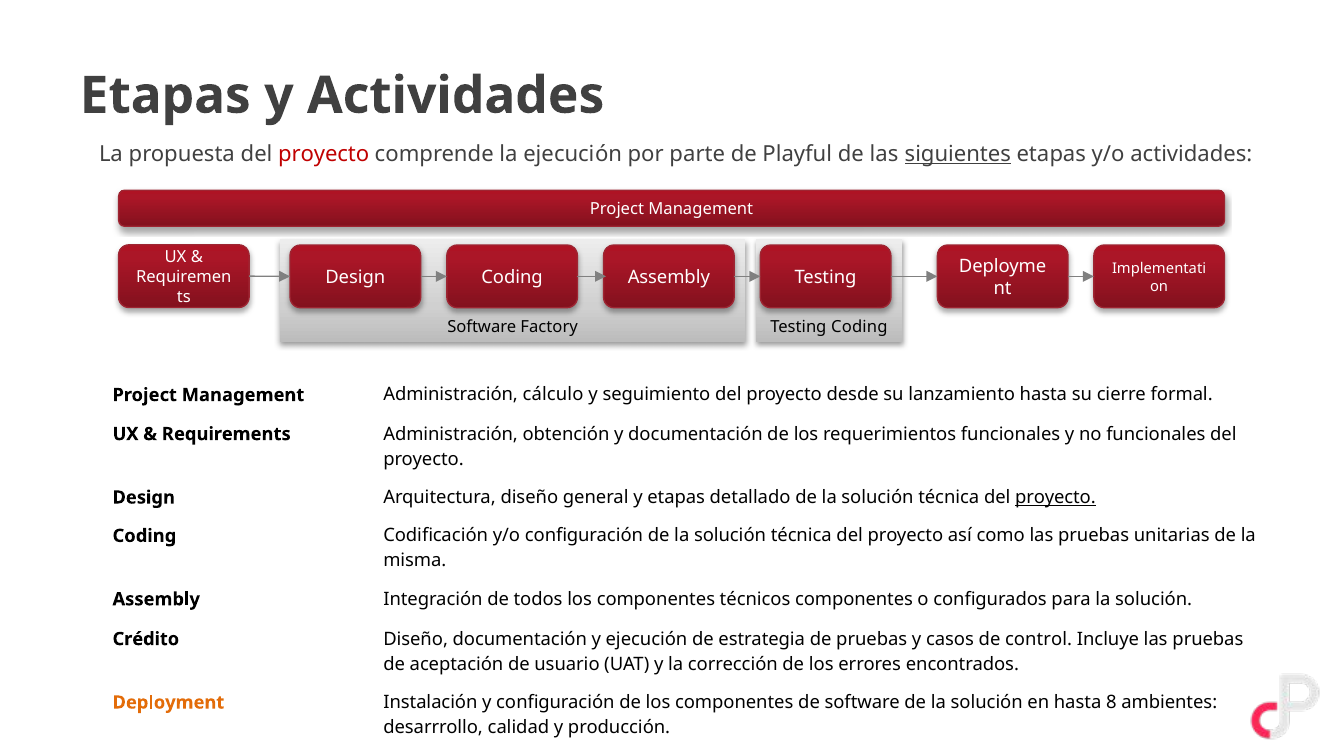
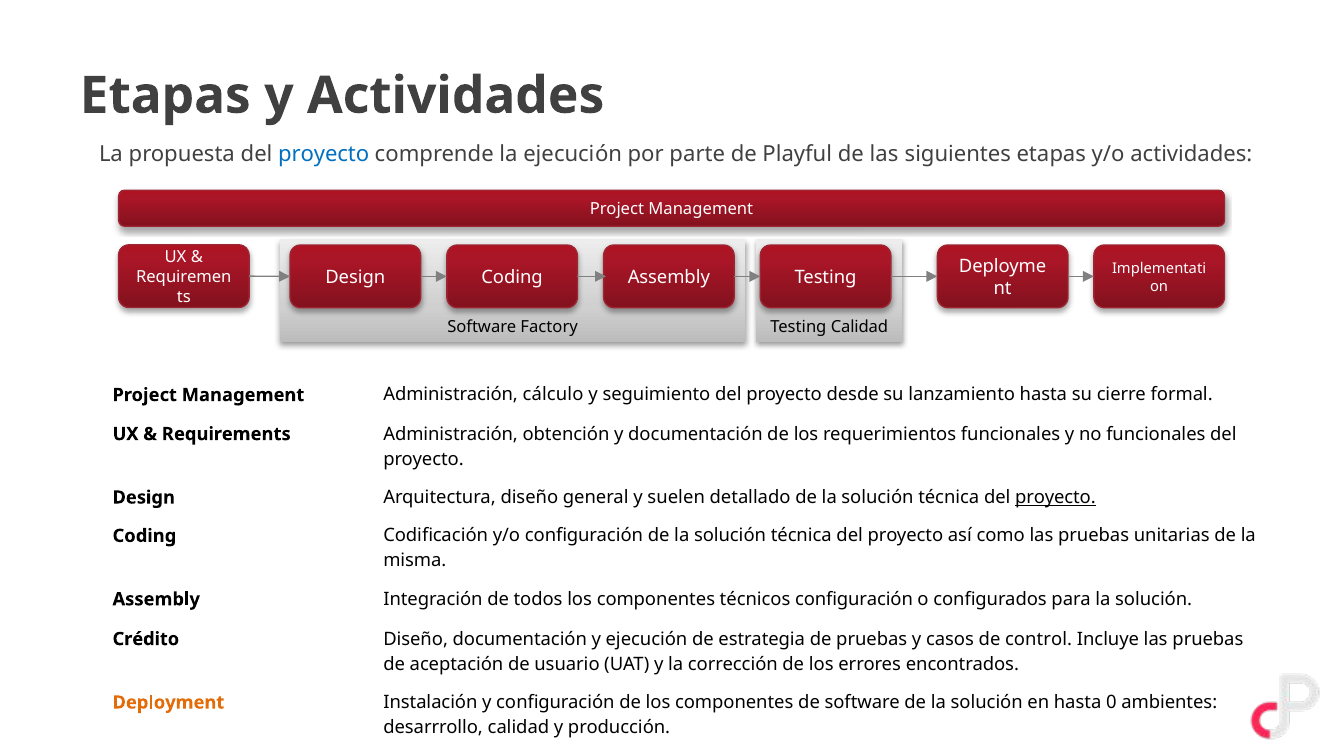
proyecto colour: red -> blue (324, 154)
siguientes underline: present -> none (958, 154)
Testing Coding: Coding -> Calidad (859, 326)
y etapas: etapas -> suelen (676, 497)
técnicos componentes: componentes -> configuración (854, 599)
8: 8 -> 0 (1111, 702)
